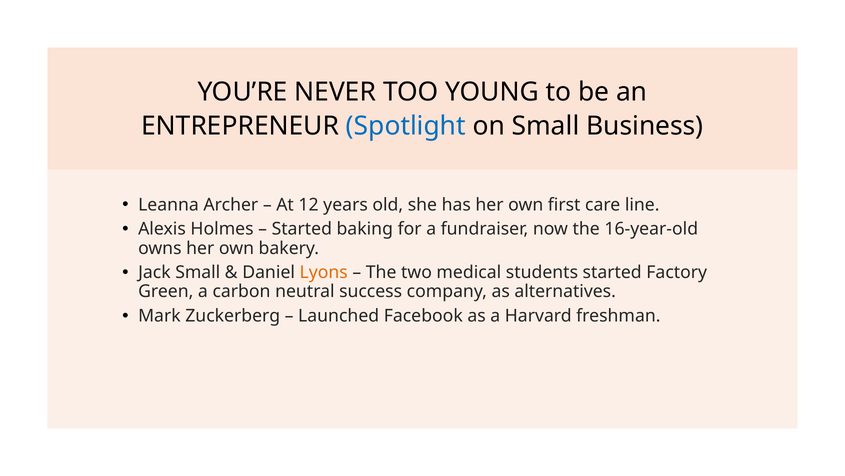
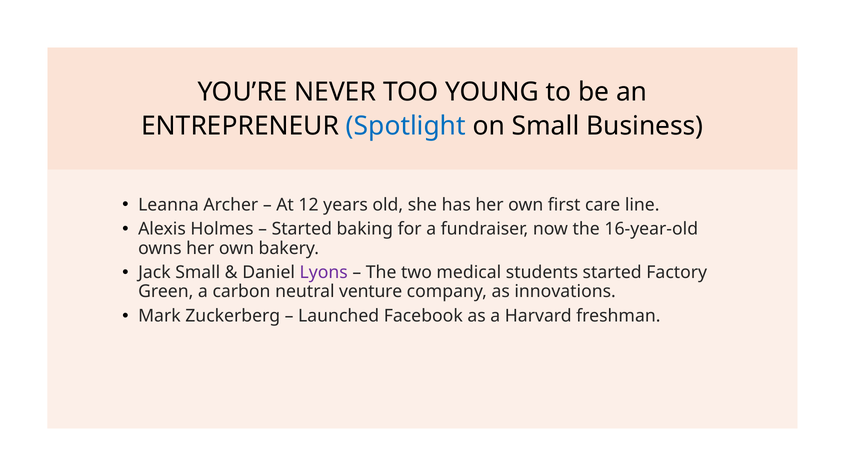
Lyons colour: orange -> purple (324, 272)
success: success -> venture (371, 291)
alternatives: alternatives -> innovations (565, 291)
